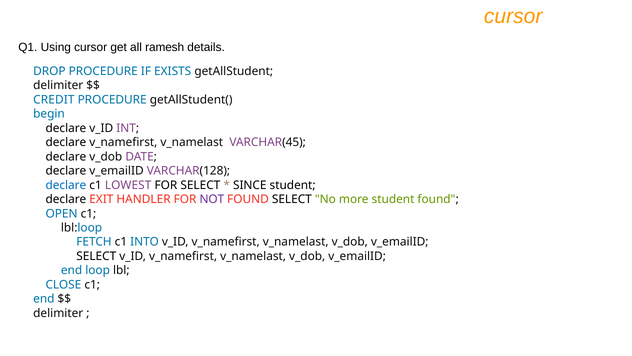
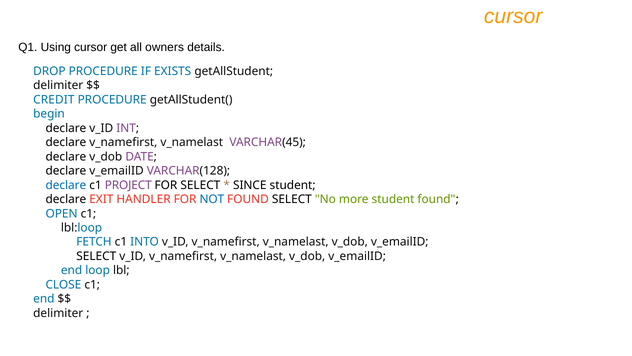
ramesh: ramesh -> owners (165, 47)
LOWEST: LOWEST -> PROJECT (128, 185)
NOT colour: purple -> blue (212, 199)
